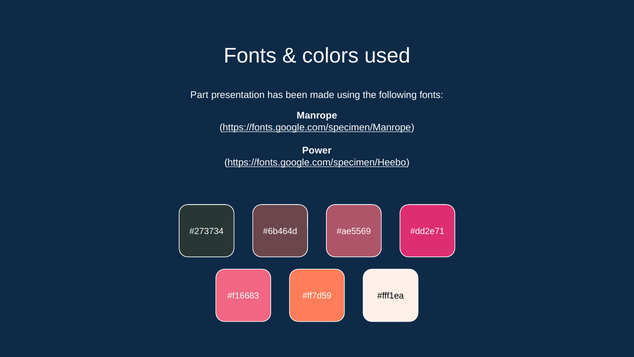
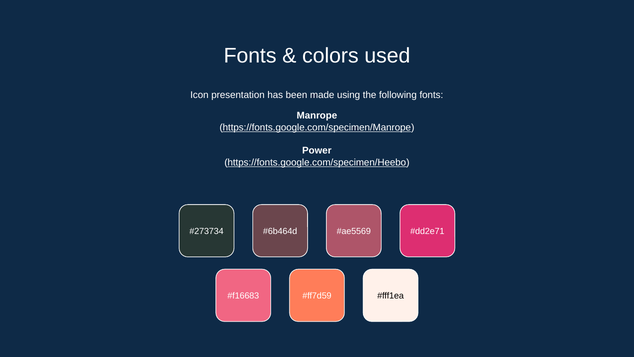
Part: Part -> Icon (199, 95)
